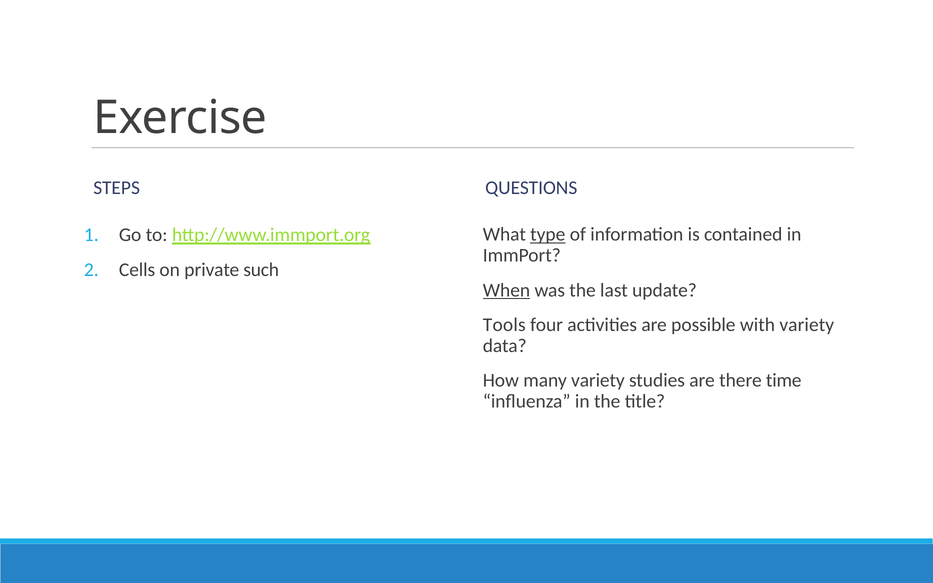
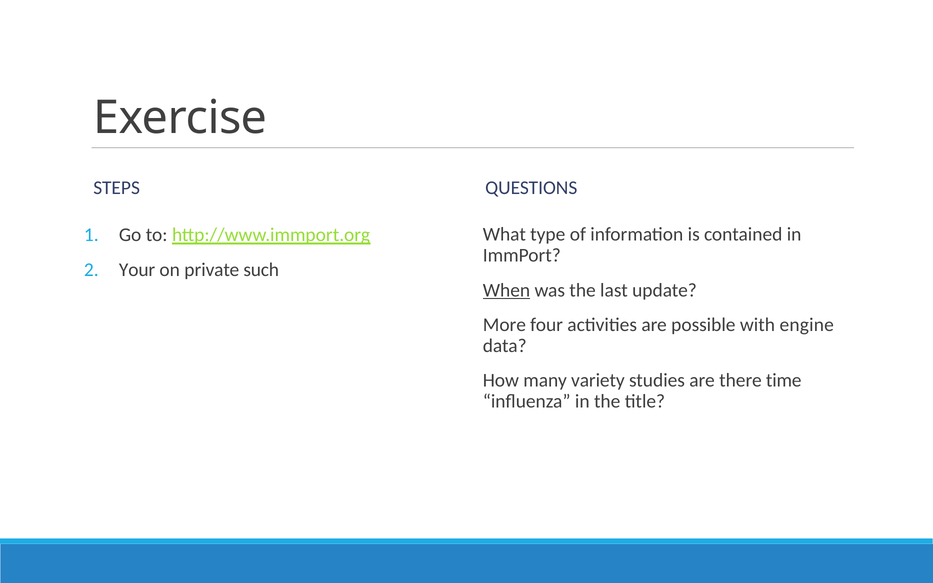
type underline: present -> none (548, 235)
Cells: Cells -> Your (137, 270)
Tools: Tools -> More (504, 325)
with variety: variety -> engine (807, 325)
